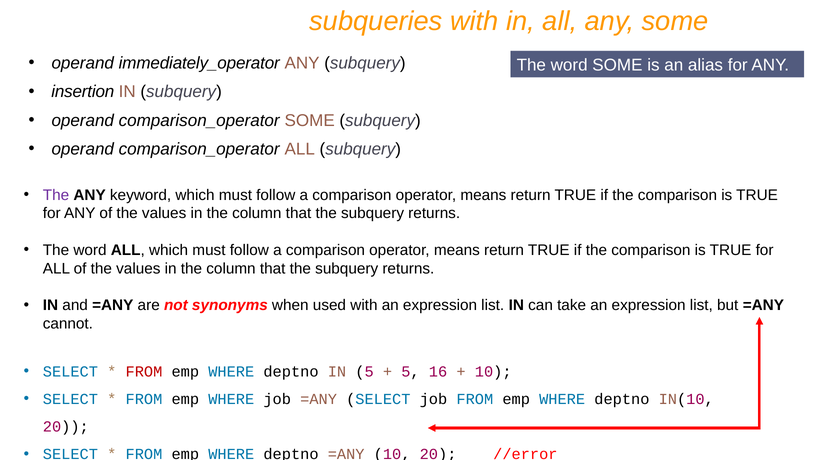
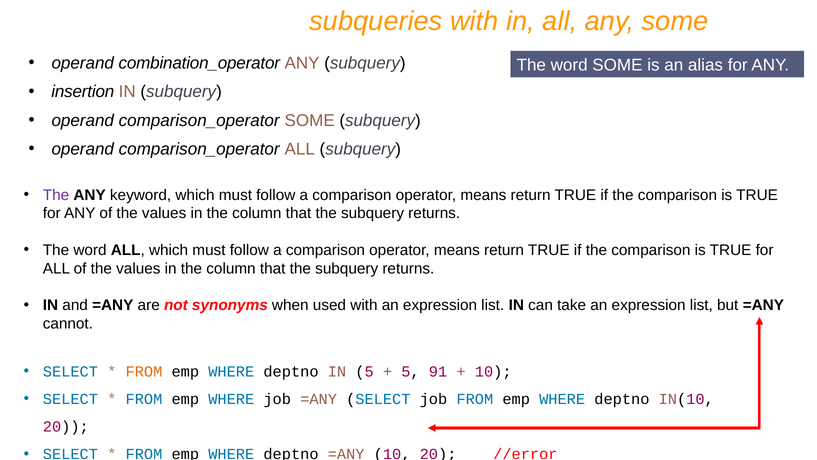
immediately_operator: immediately_operator -> combination_operator (199, 63)
FROM colour: red -> orange (144, 371)
16: 16 -> 91 (438, 371)
